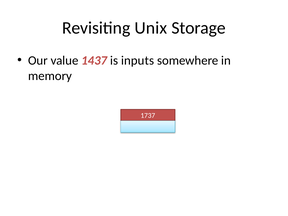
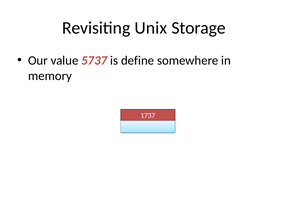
1437: 1437 -> 5737 (94, 60)
inputs: inputs -> define (138, 60)
